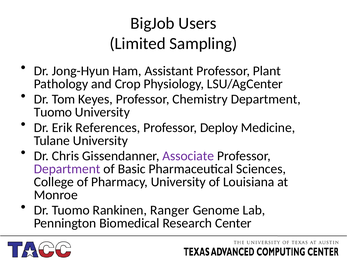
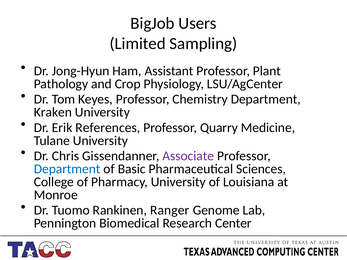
Tuomo: Tuomo -> Kraken (53, 112)
Deploy: Deploy -> Quarry (219, 128)
Department colour: purple -> blue (67, 169)
